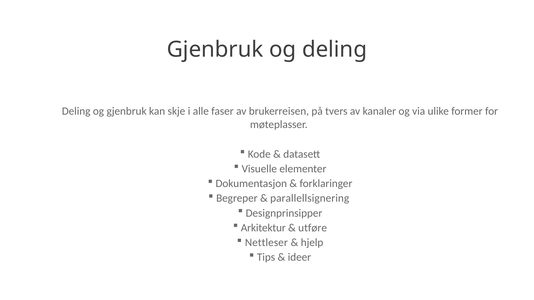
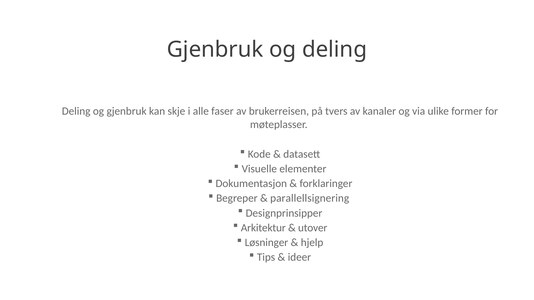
utføre: utføre -> utover (313, 228)
Nettleser: Nettleser -> Løsninger (266, 243)
